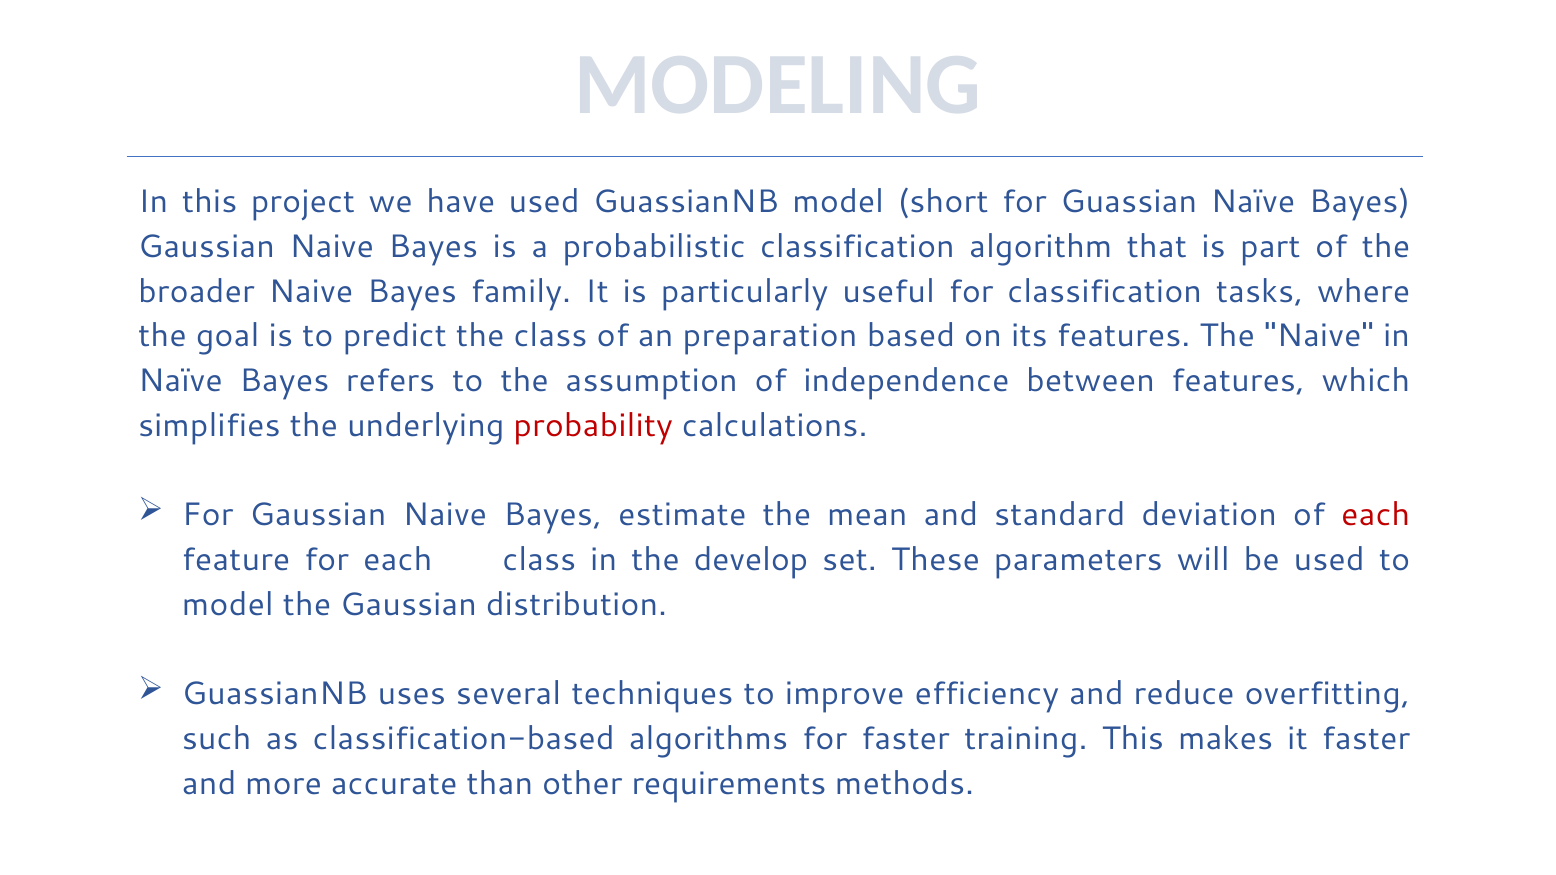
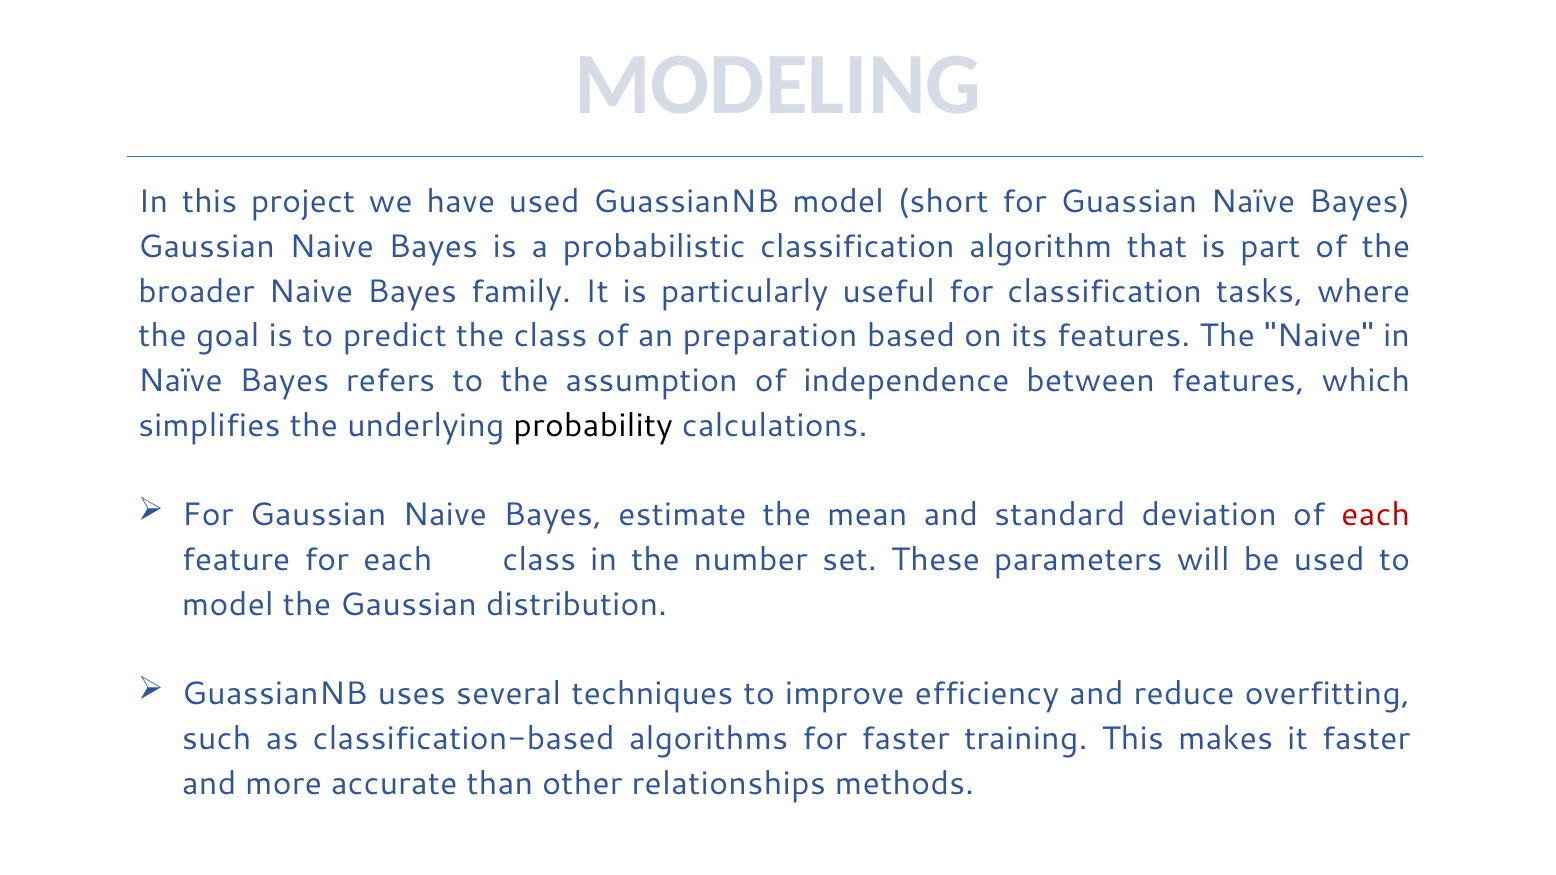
probability colour: red -> black (593, 426)
develop: develop -> number (751, 560)
requirements: requirements -> relationships (729, 784)
